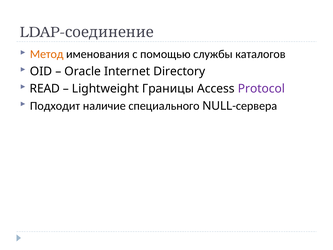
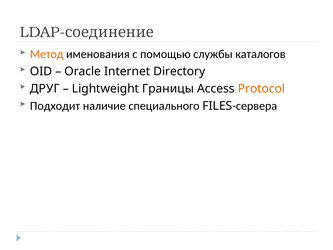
READ: READ -> ДРУГ (45, 89)
Protocol colour: purple -> orange (261, 89)
NULL: NULL -> FILES (217, 106)
